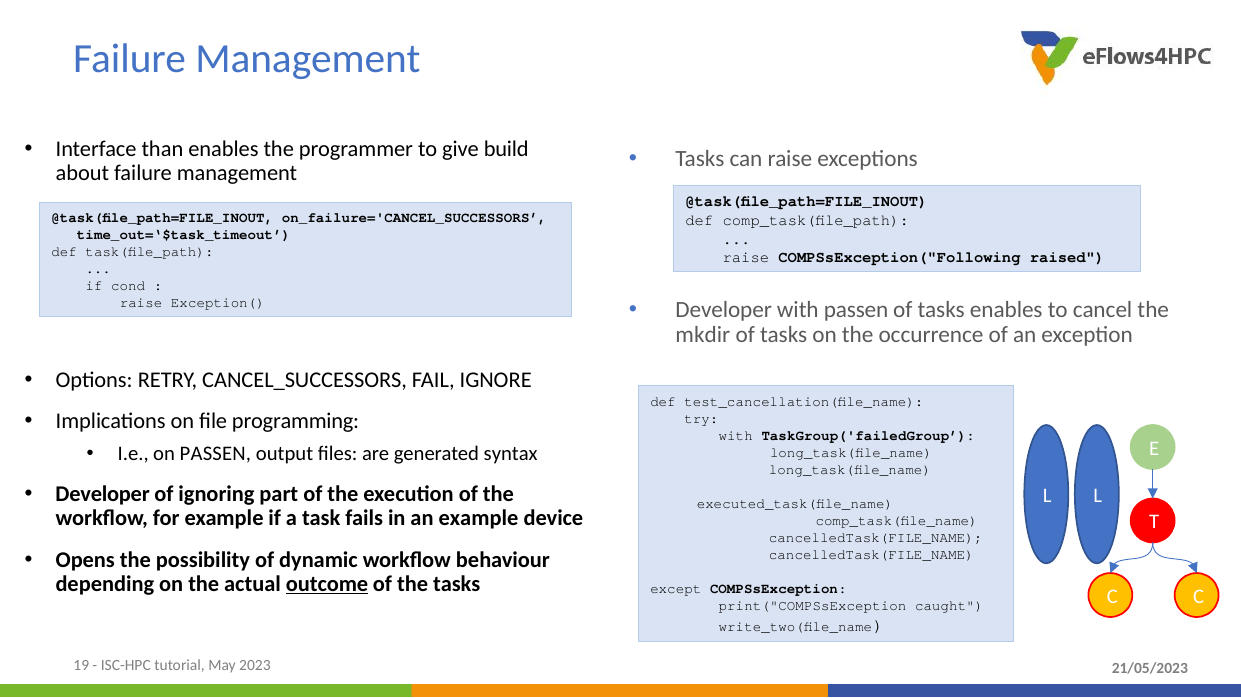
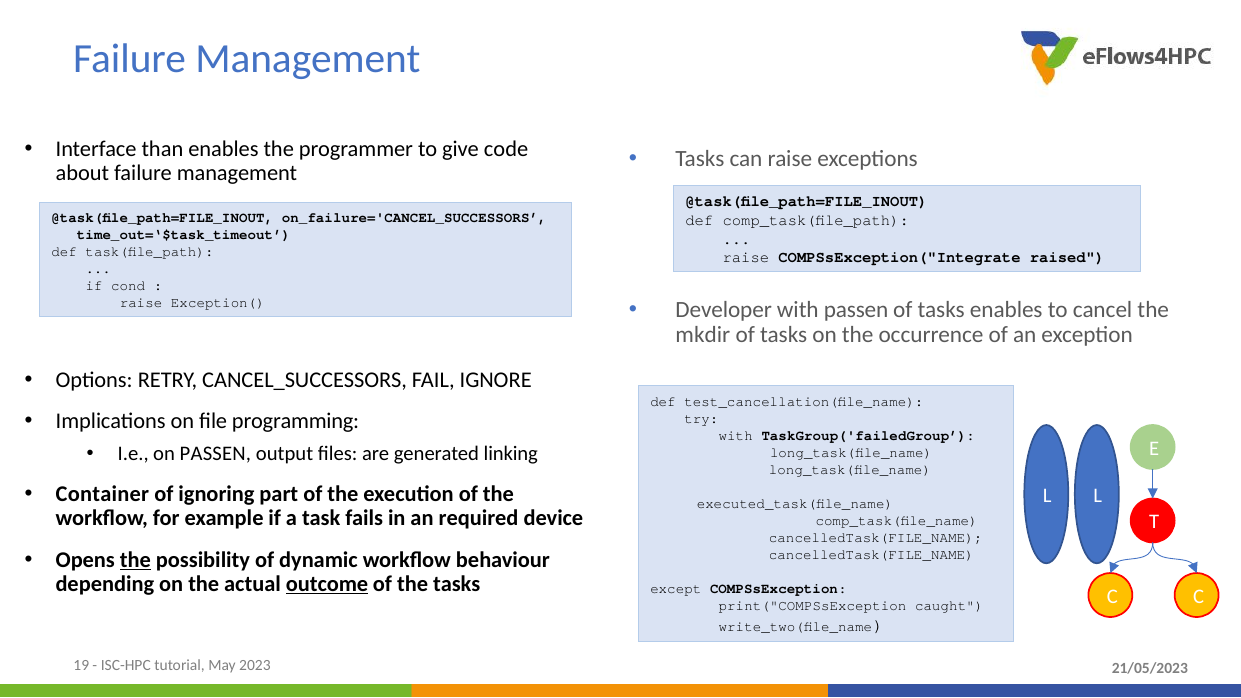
build: build -> code (506, 149)
COMPSsException("Following: COMPSsException("Following -> COMPSsException("Integrate (900, 258)
syntax: syntax -> linking (511, 453)
Developer: Developer -> Container (102, 494)
an example: example -> required (479, 518)
the underline: none -> present (135, 560)
